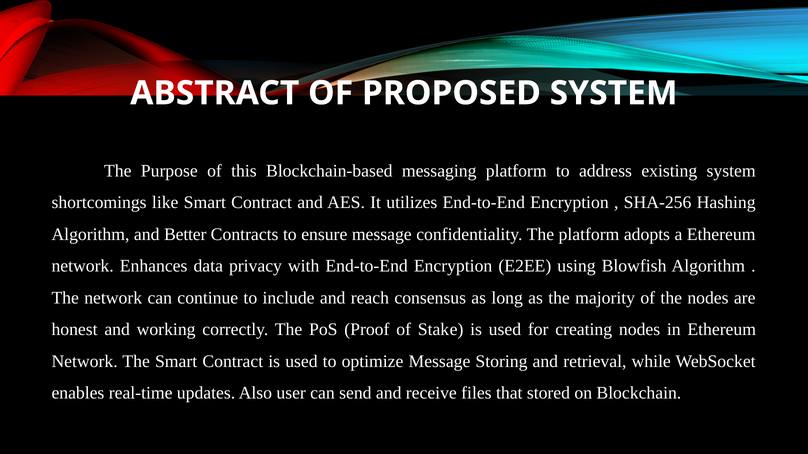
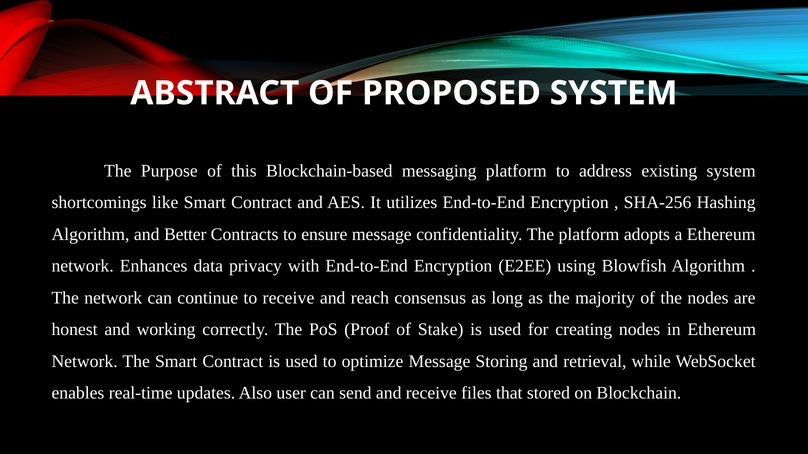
to include: include -> receive (289, 298)
